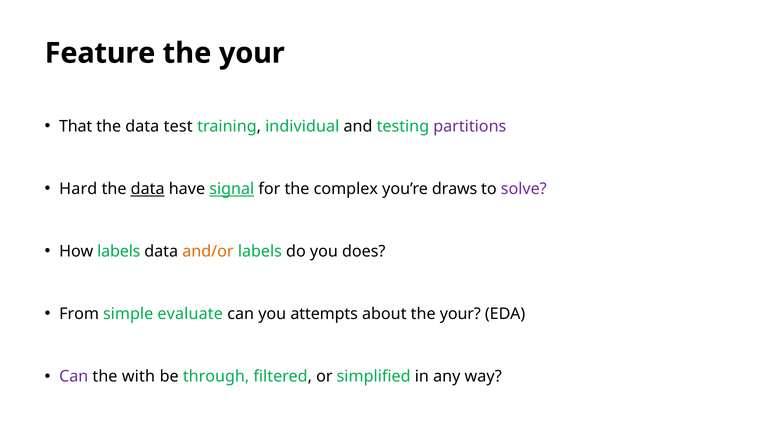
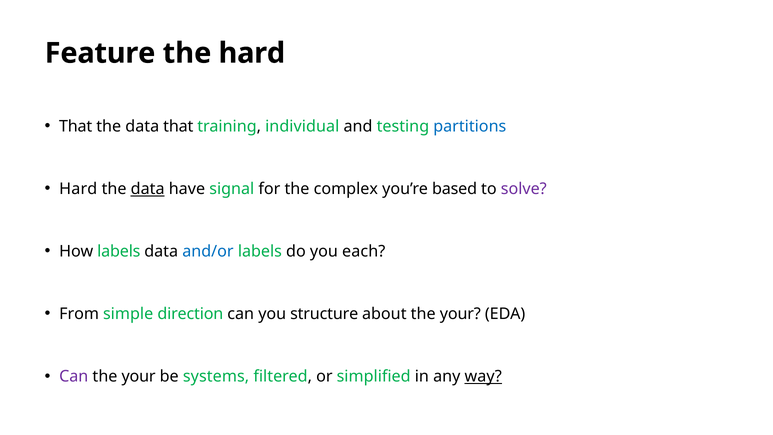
your: your -> hard (252, 53)
data test: test -> that (178, 126)
partitions colour: purple -> blue (470, 126)
signal underline: present -> none (232, 189)
draws: draws -> based (455, 189)
and/or colour: orange -> blue (208, 251)
does: does -> each (364, 251)
evaluate: evaluate -> direction (190, 314)
attempts: attempts -> structure (324, 314)
with: with -> your (139, 376)
through: through -> systems (216, 376)
way underline: none -> present (483, 376)
